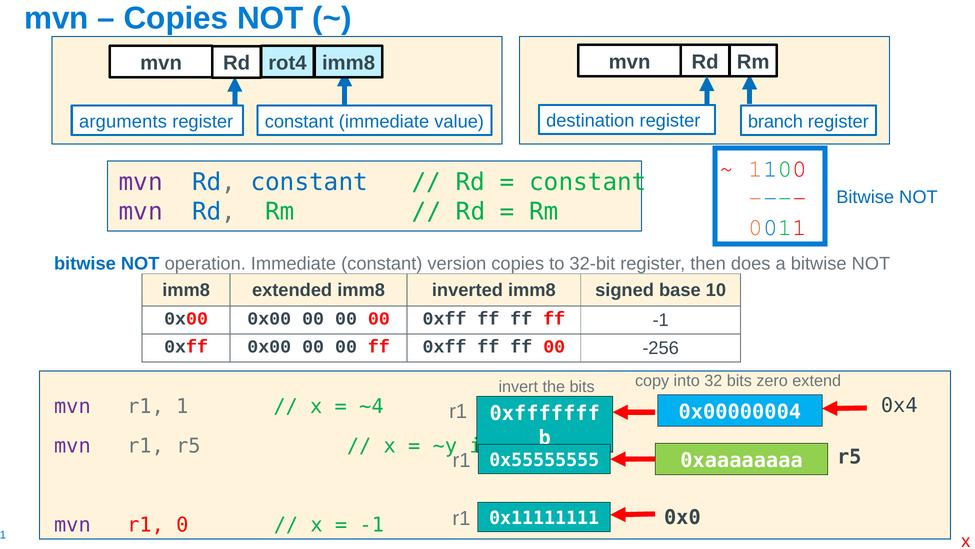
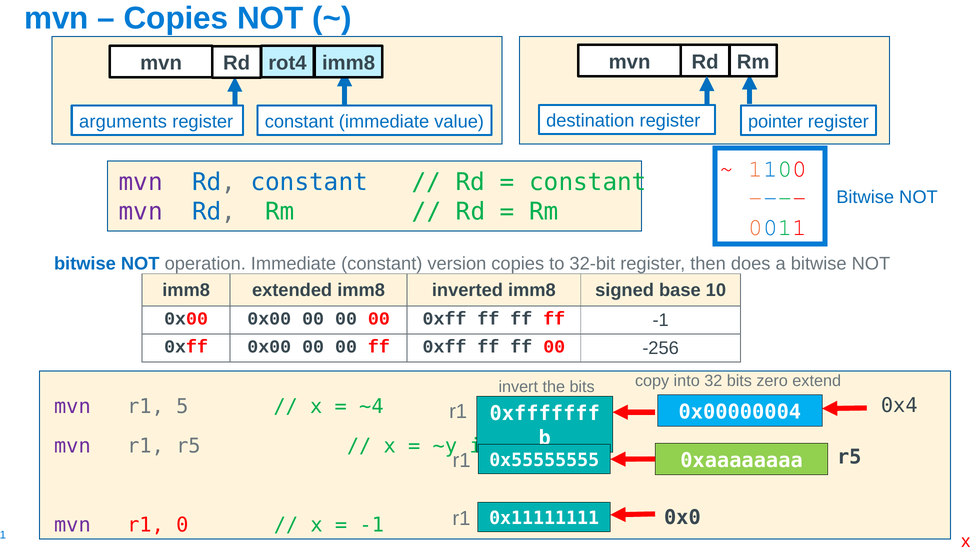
branch: branch -> pointer (775, 121)
1: 1 -> 5 (182, 406)
